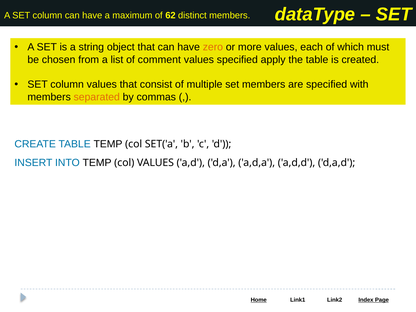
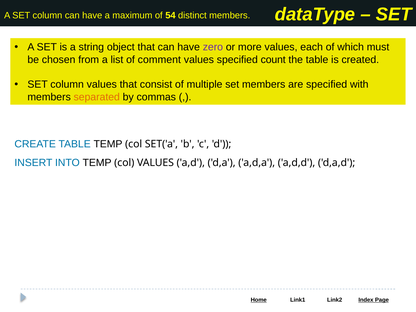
62: 62 -> 54 (170, 15)
zero colour: orange -> purple (213, 47)
apply: apply -> count (273, 60)
